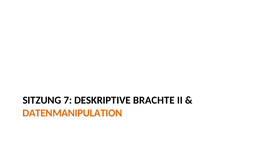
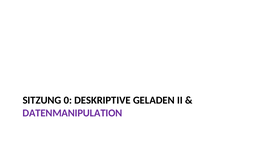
7: 7 -> 0 (68, 100)
BRACHTE: BRACHTE -> GELADEN (154, 100)
DATENMANIPULATION colour: orange -> purple (72, 113)
